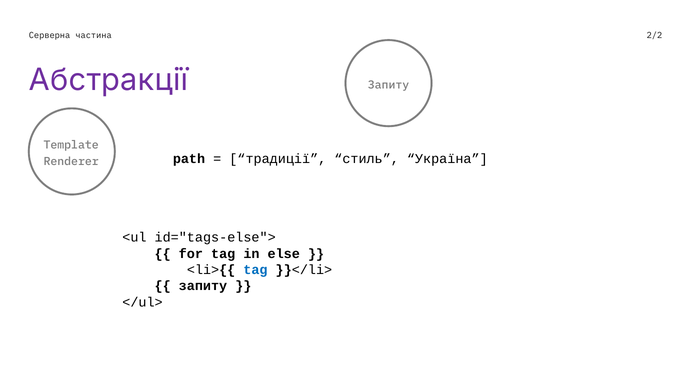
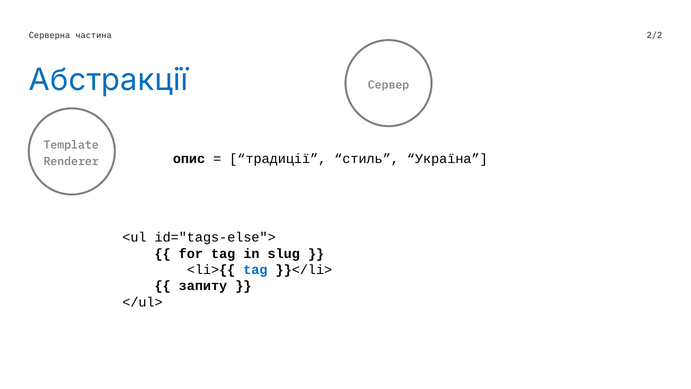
Абстракції colour: purple -> blue (109, 80)
Запиту: Запиту -> Сервер (389, 85)
path: path -> опис (189, 159)
else: else -> slug (284, 253)
